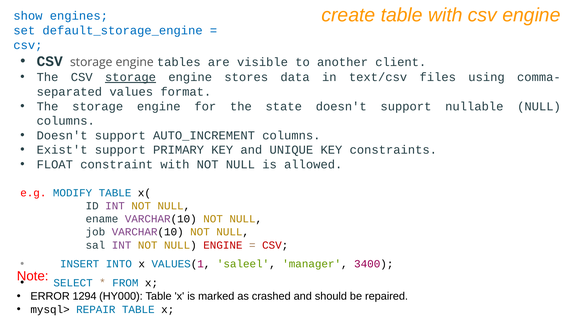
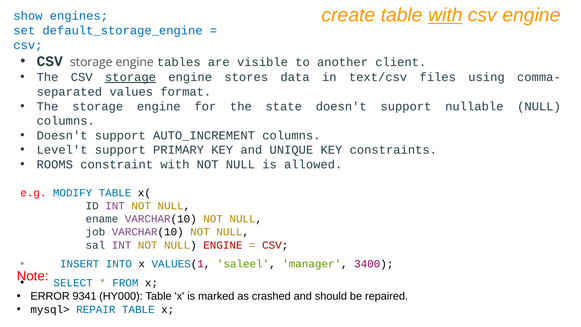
with underline: none -> present (445, 15)
Exist't: Exist't -> Level't (62, 150)
FLOAT: FLOAT -> ROOMS (55, 164)
1294: 1294 -> 9341 (85, 296)
